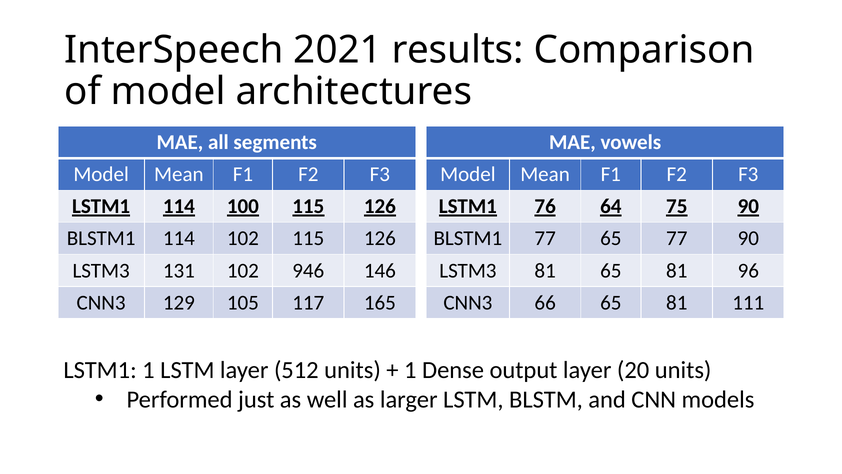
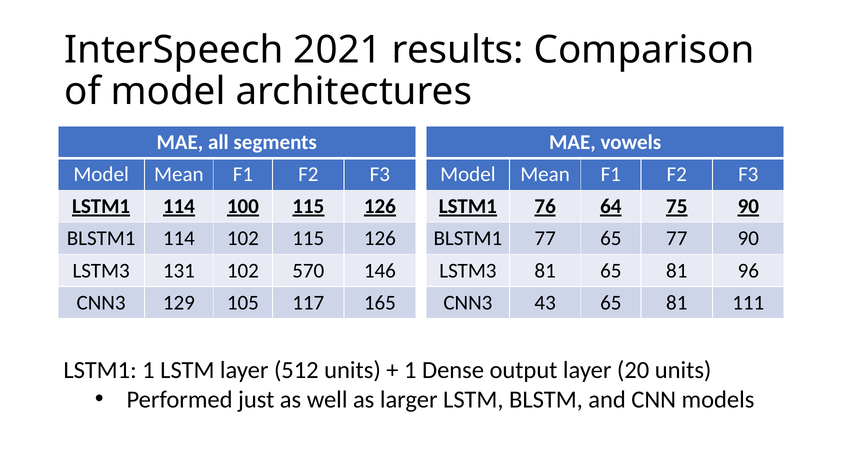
946: 946 -> 570 (308, 270)
66: 66 -> 43 (545, 302)
